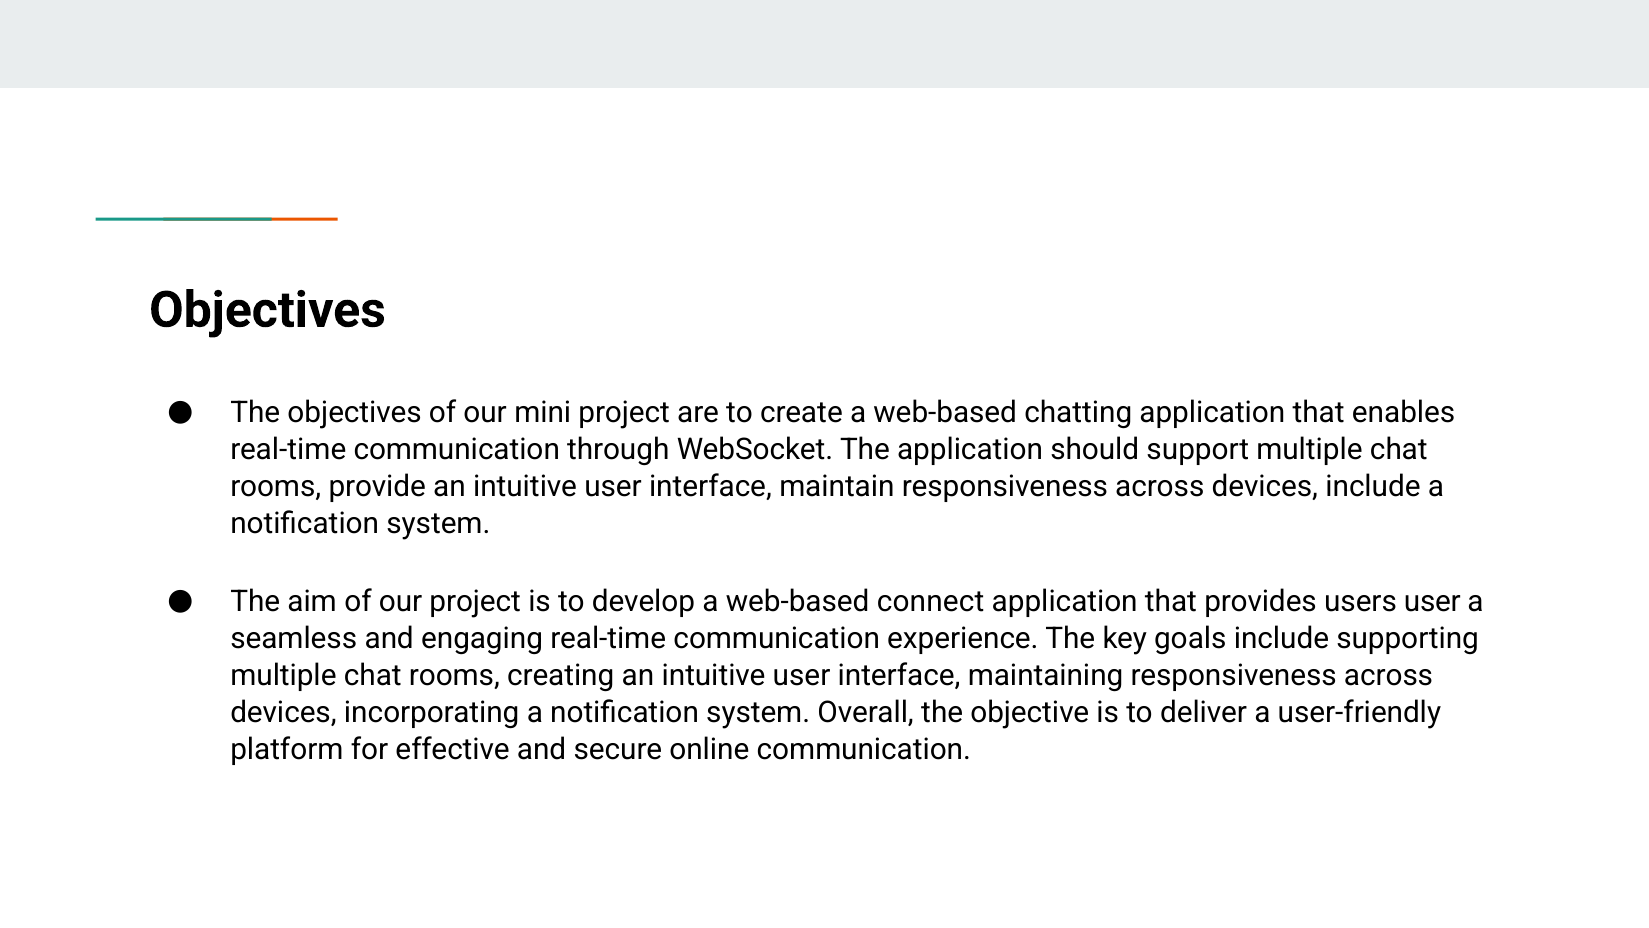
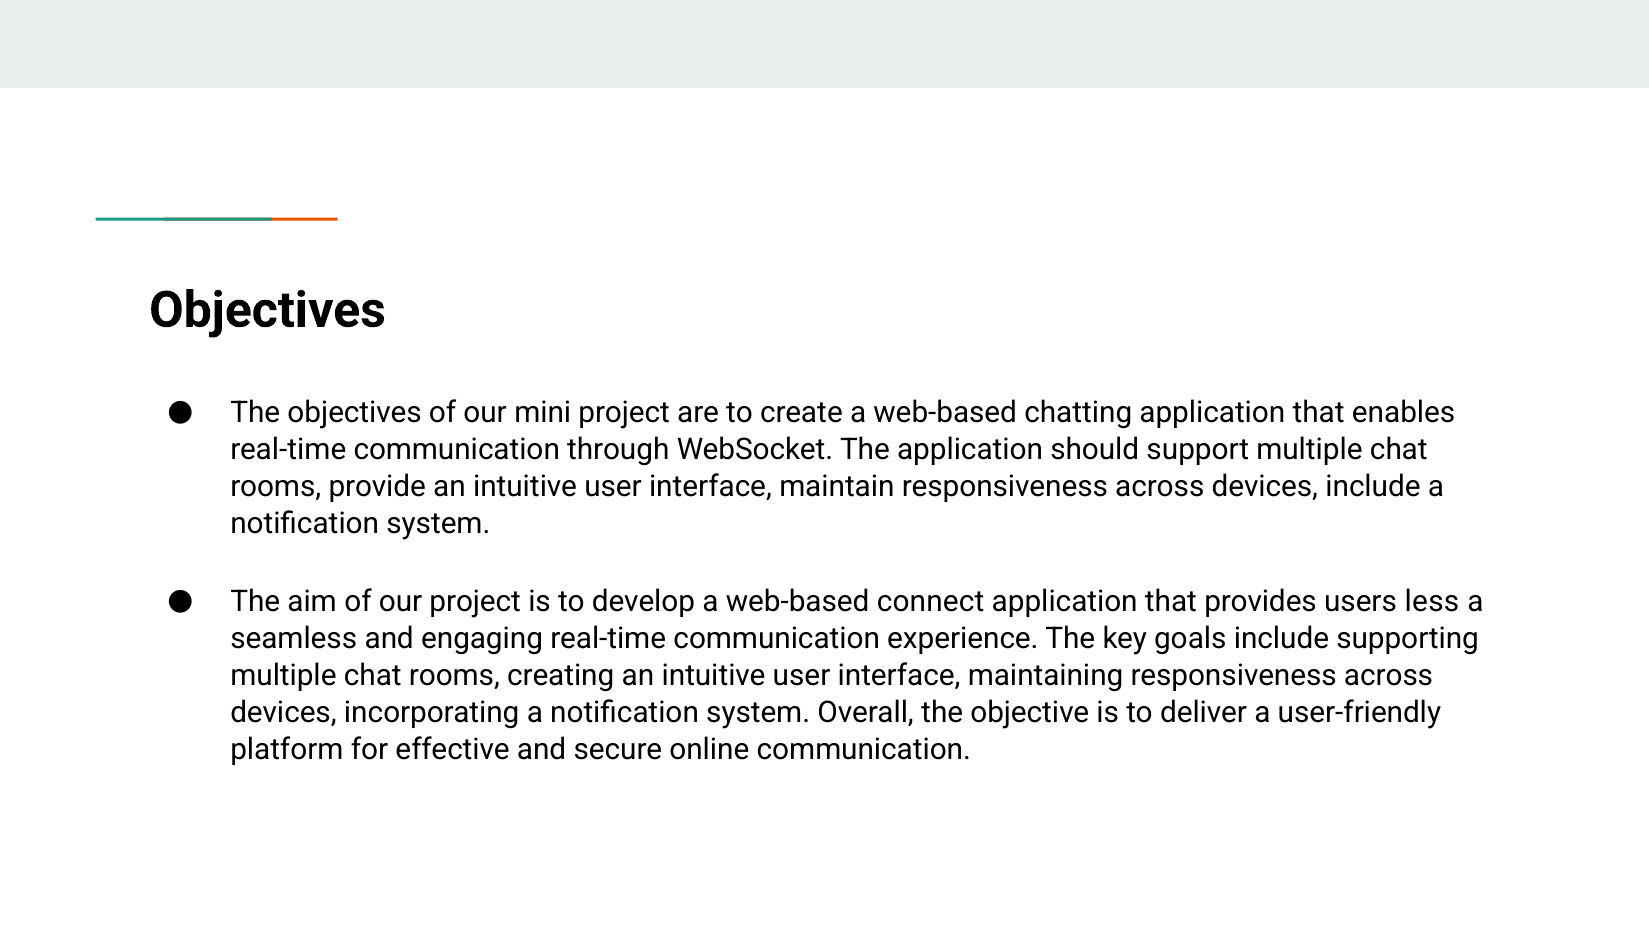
users user: user -> less (1432, 602)
